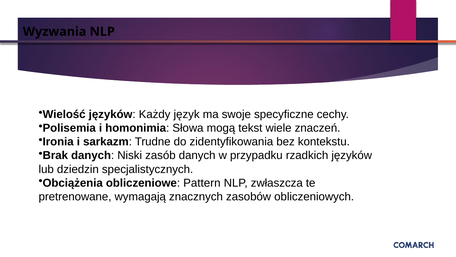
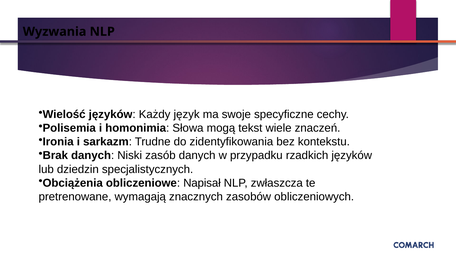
Pattern: Pattern -> Napisał (202, 183)
